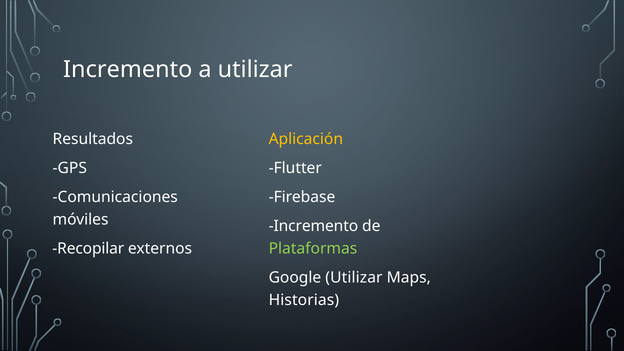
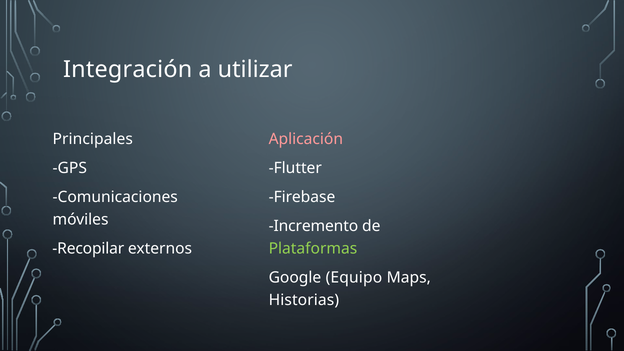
Incremento: Incremento -> Integración (128, 69)
Resultados: Resultados -> Principales (93, 139)
Aplicación colour: yellow -> pink (306, 139)
Google Utilizar: Utilizar -> Equipo (354, 277)
